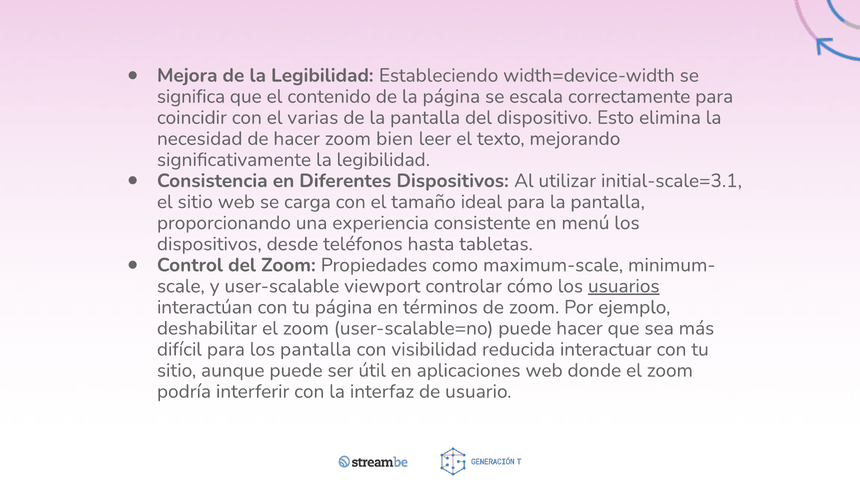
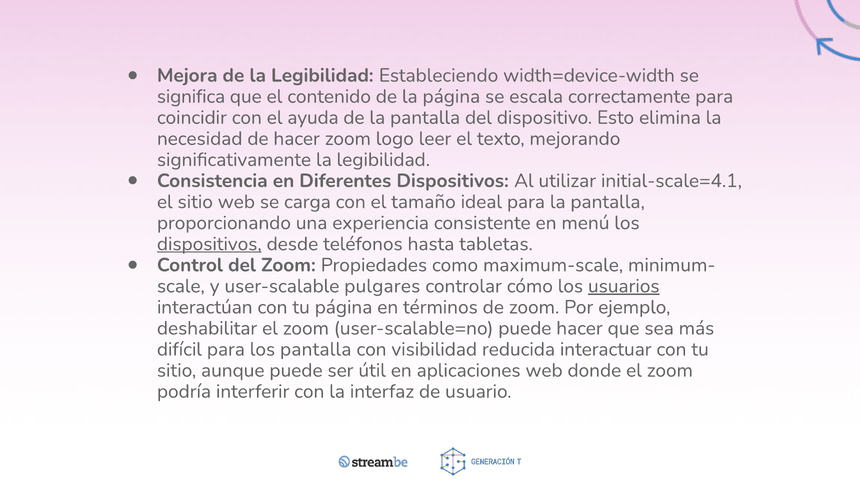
varias: varias -> ayuda (313, 117)
bien: bien -> logo (395, 139)
initial-scale=3.1: initial-scale=3.1 -> initial-scale=4.1 (671, 181)
dispositivos underline: none -> present (209, 244)
viewport: viewport -> pulgares (382, 286)
